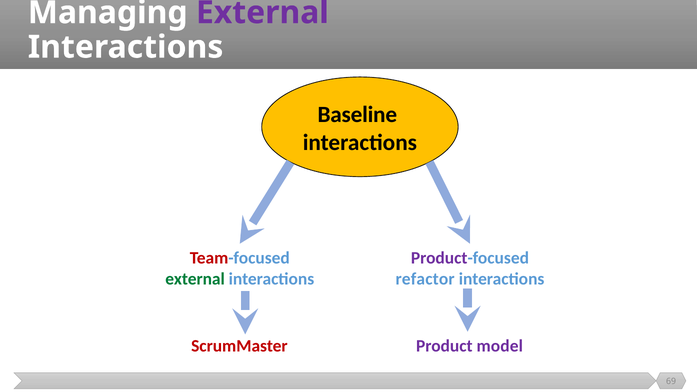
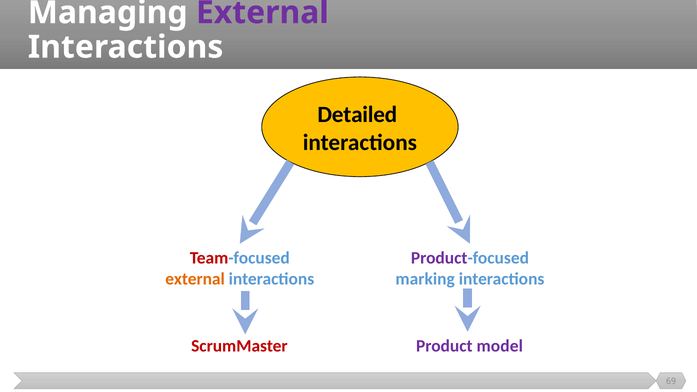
Baseline: Baseline -> Detailed (357, 114)
external colour: green -> orange (195, 279)
refactor: refactor -> marking (425, 279)
